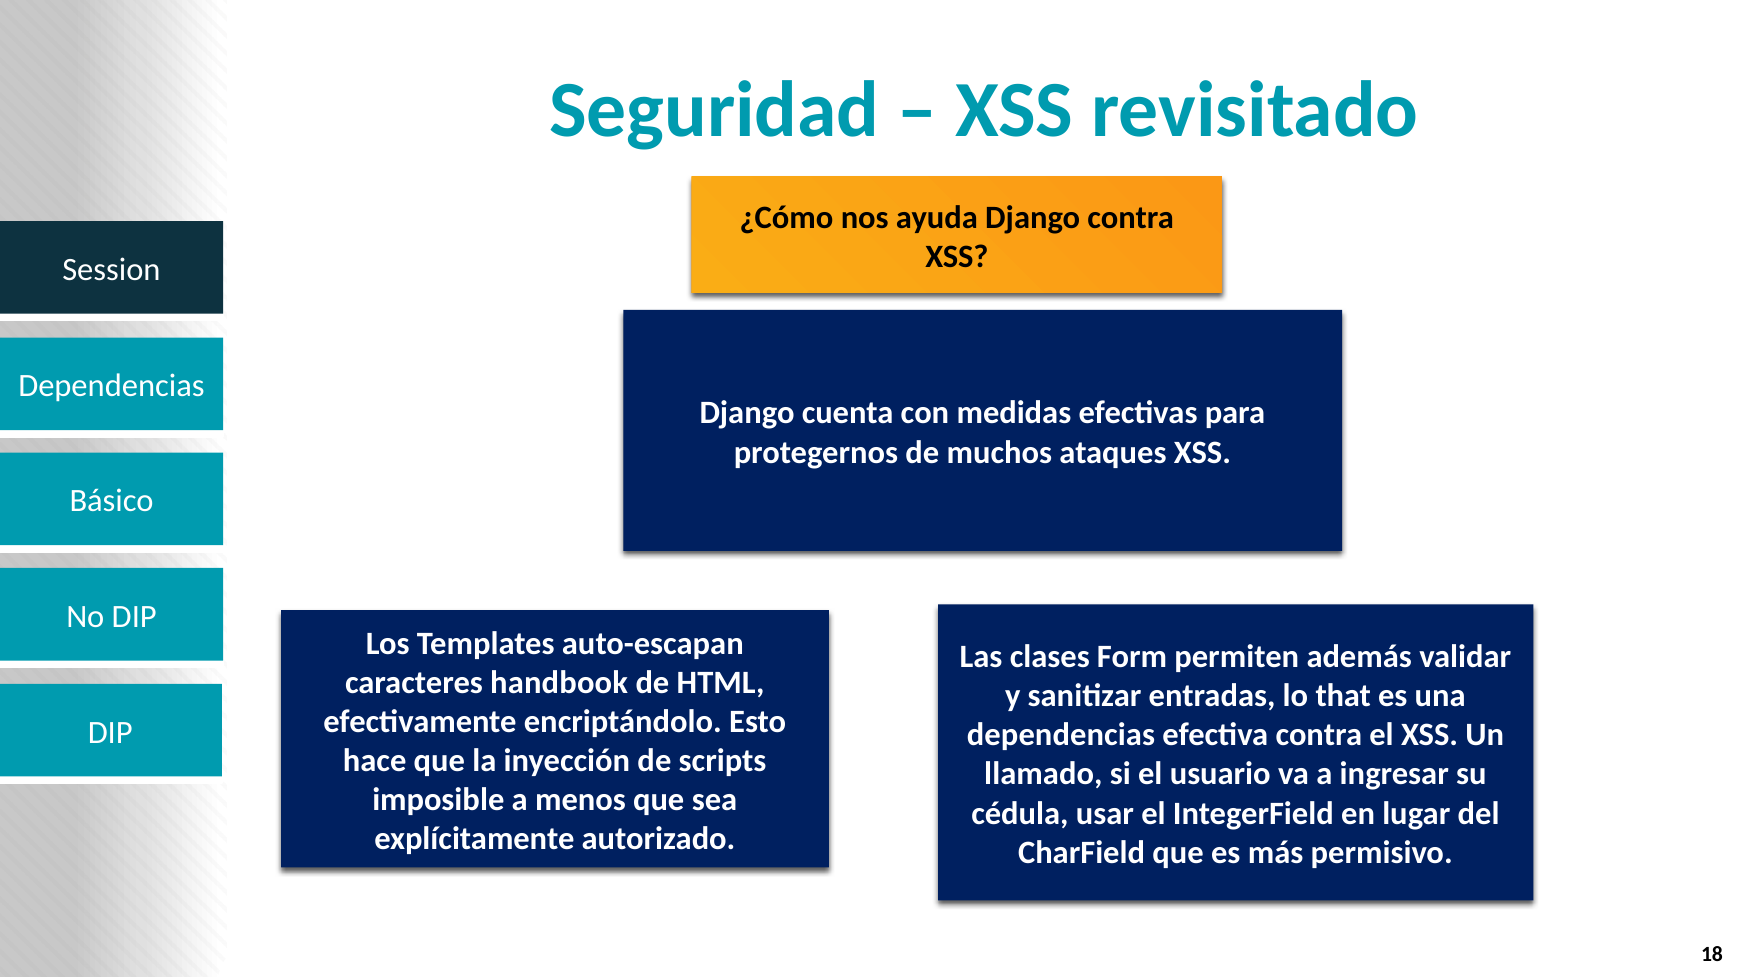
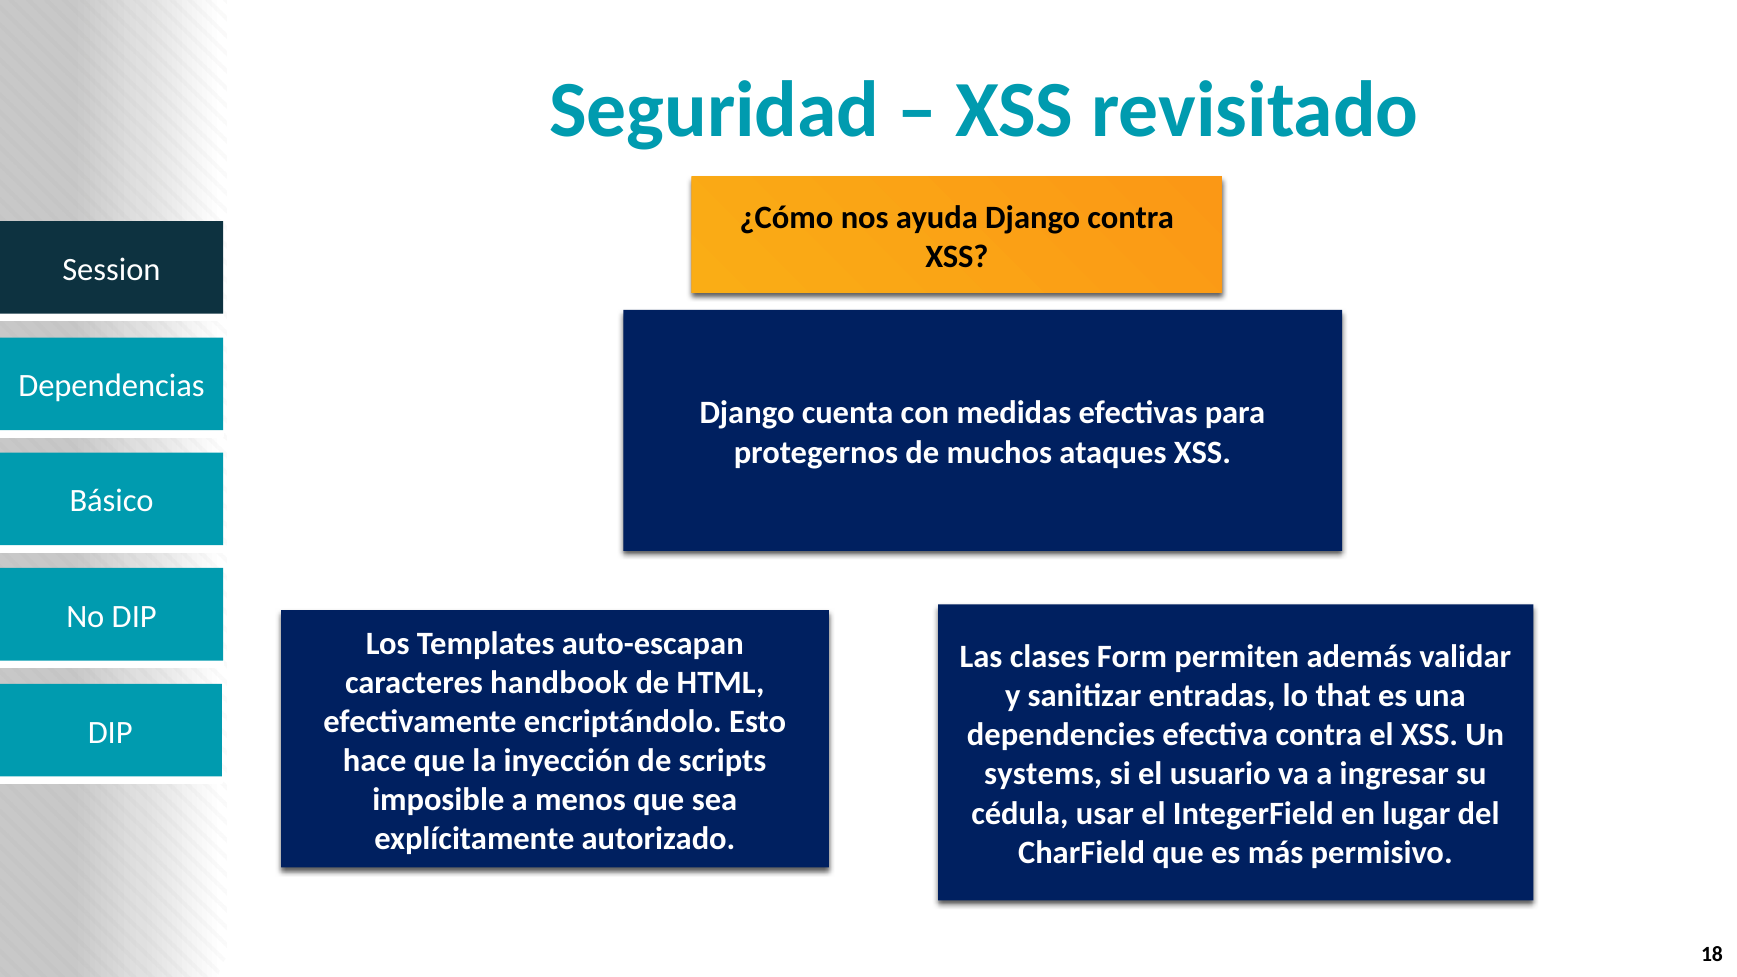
dependencias: dependencias -> dependencies (1061, 735)
llamado: llamado -> systems (1043, 774)
